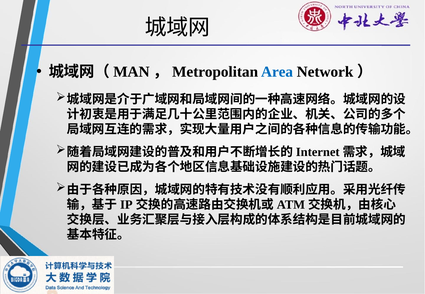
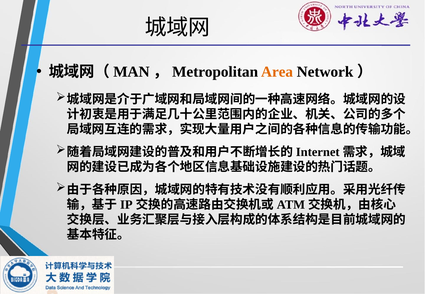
Area colour: blue -> orange (277, 72)
